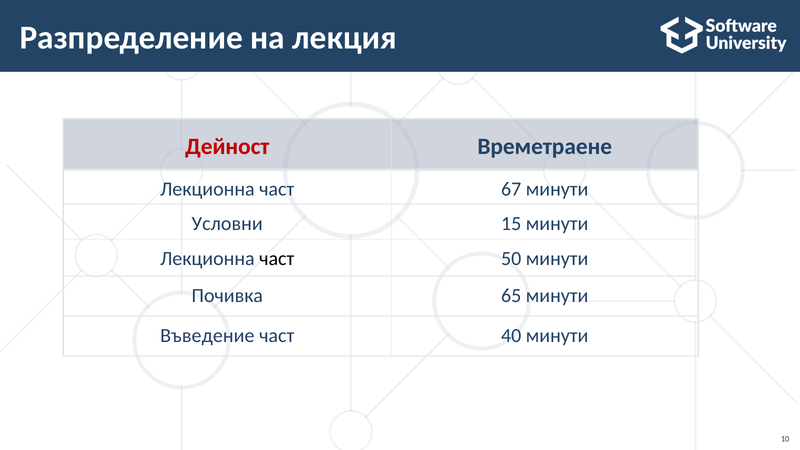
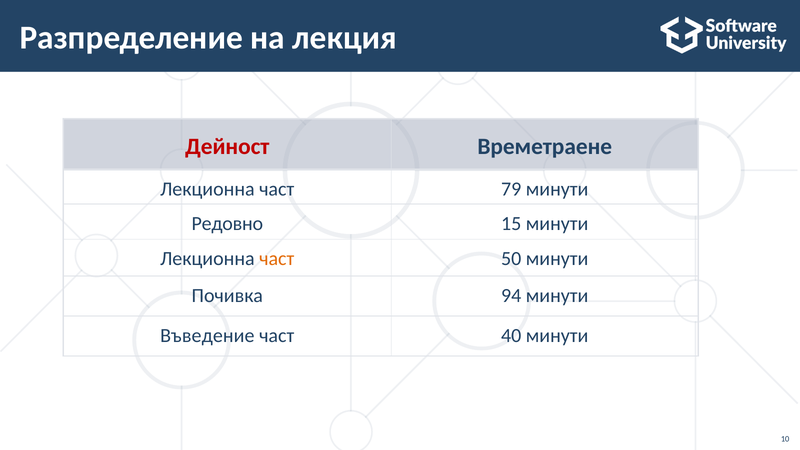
67: 67 -> 79 (511, 189)
Условни: Условни -> Редовно (227, 224)
част colour: black -> orange (277, 259)
65: 65 -> 94 (511, 296)
